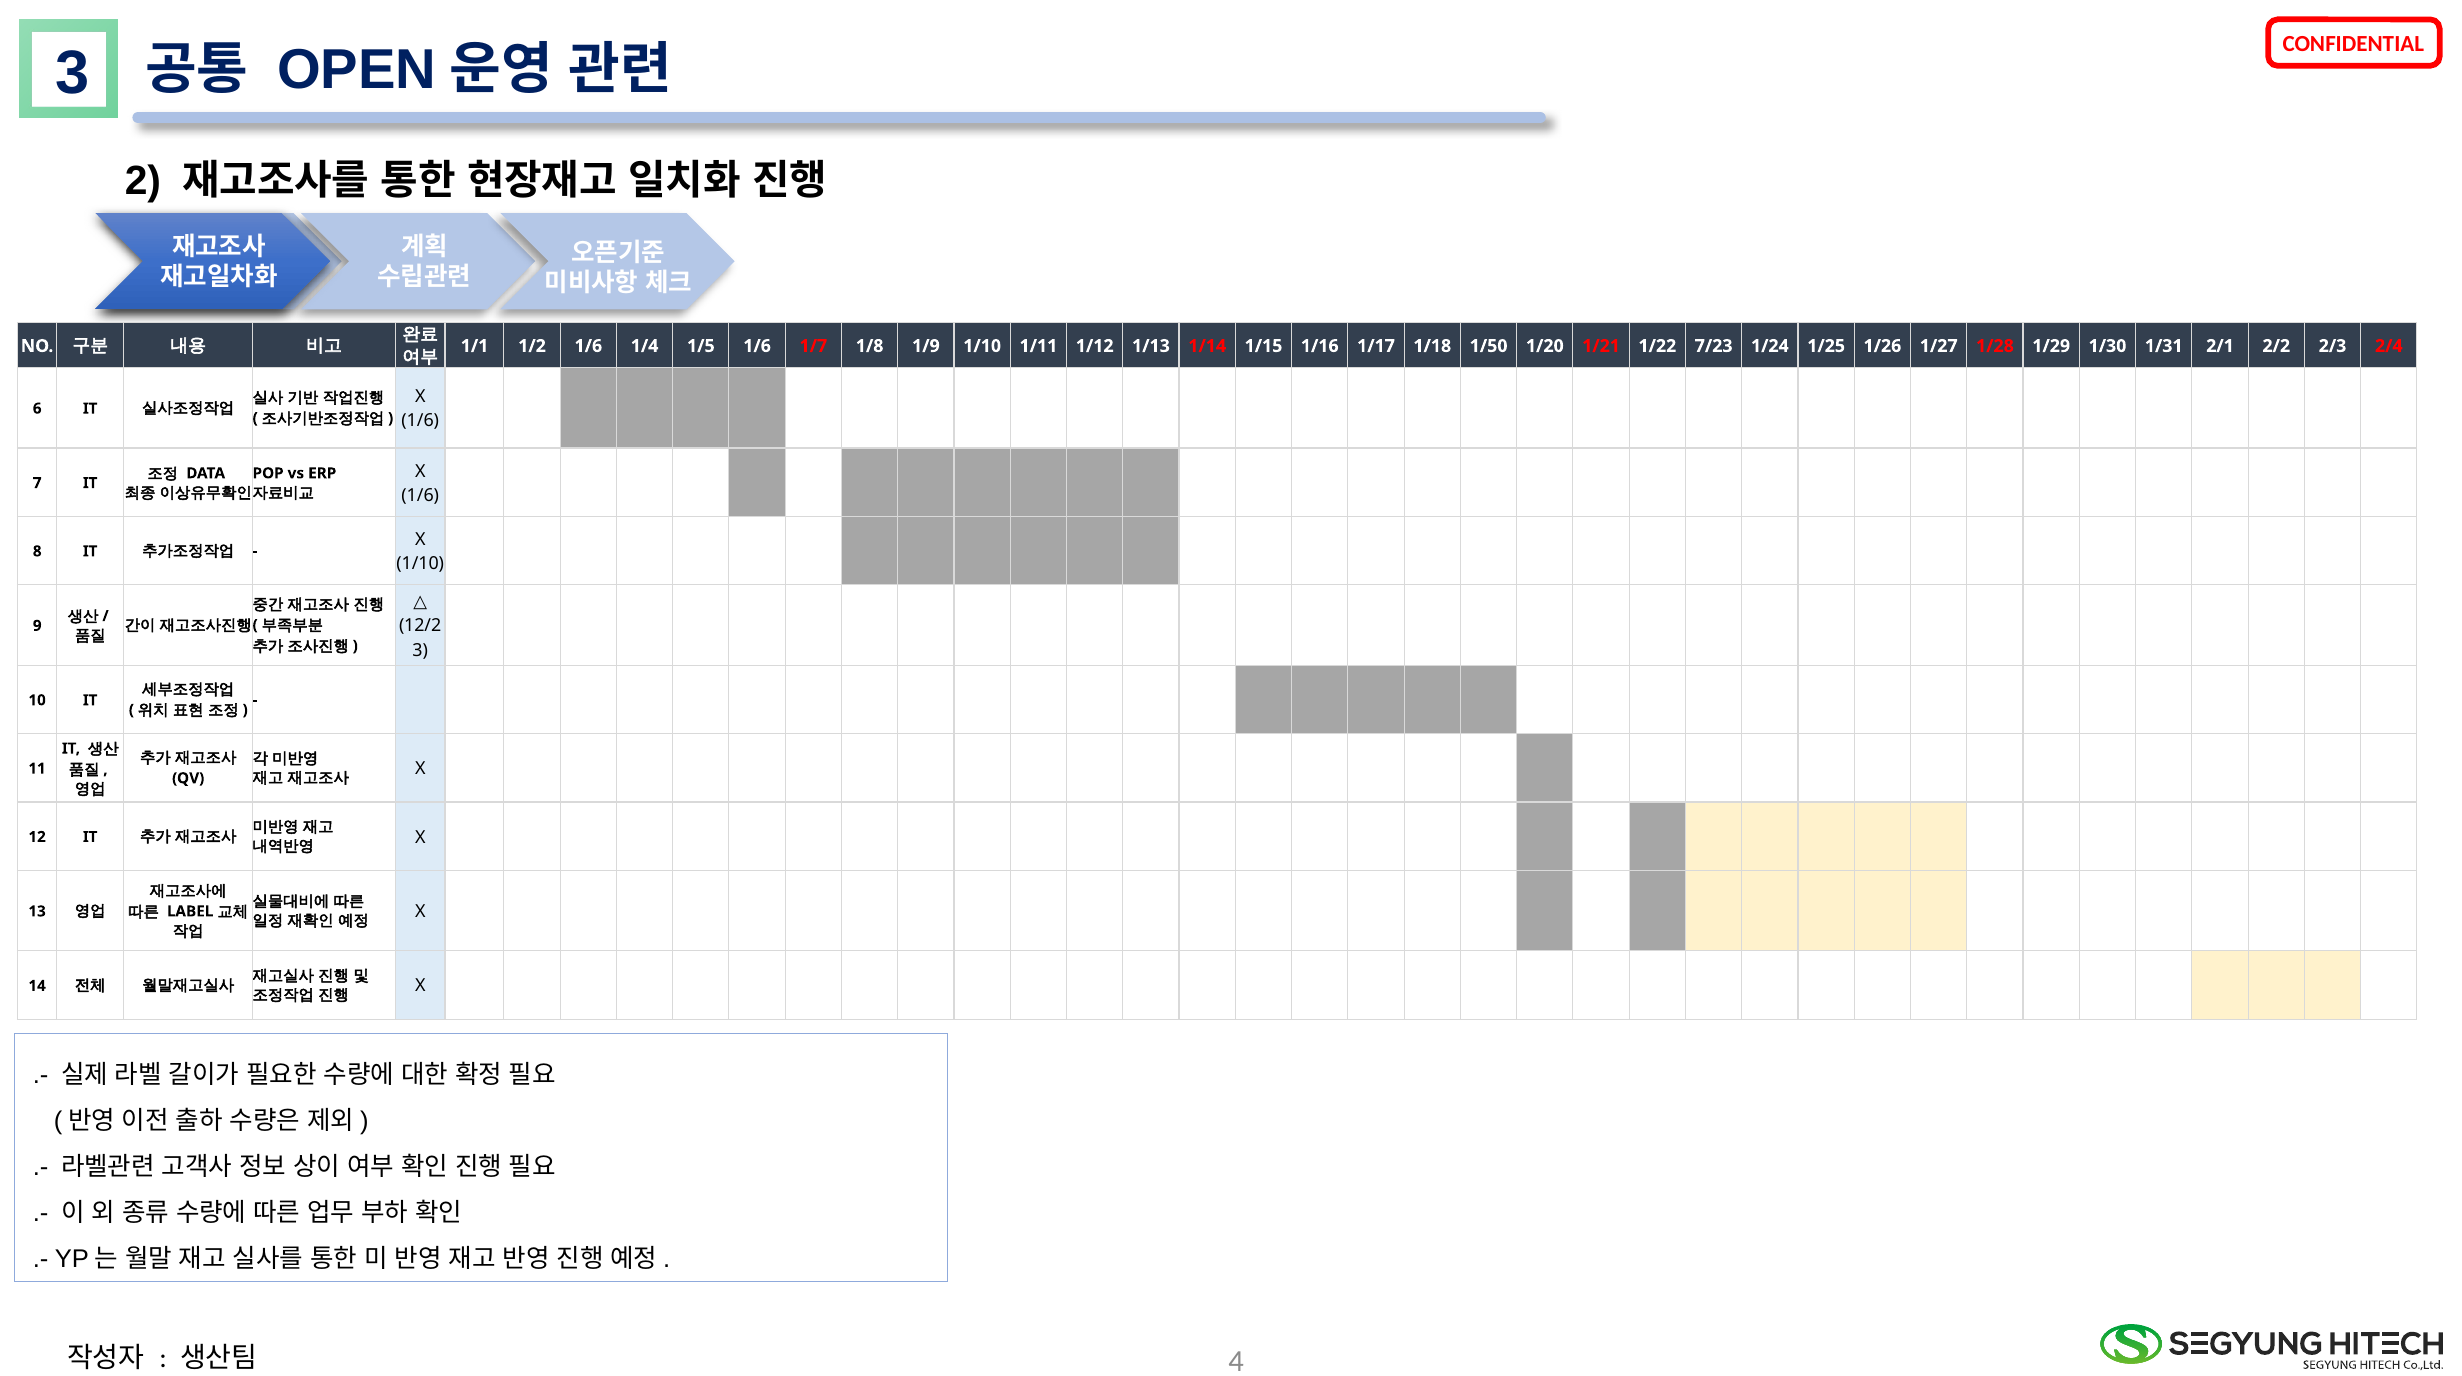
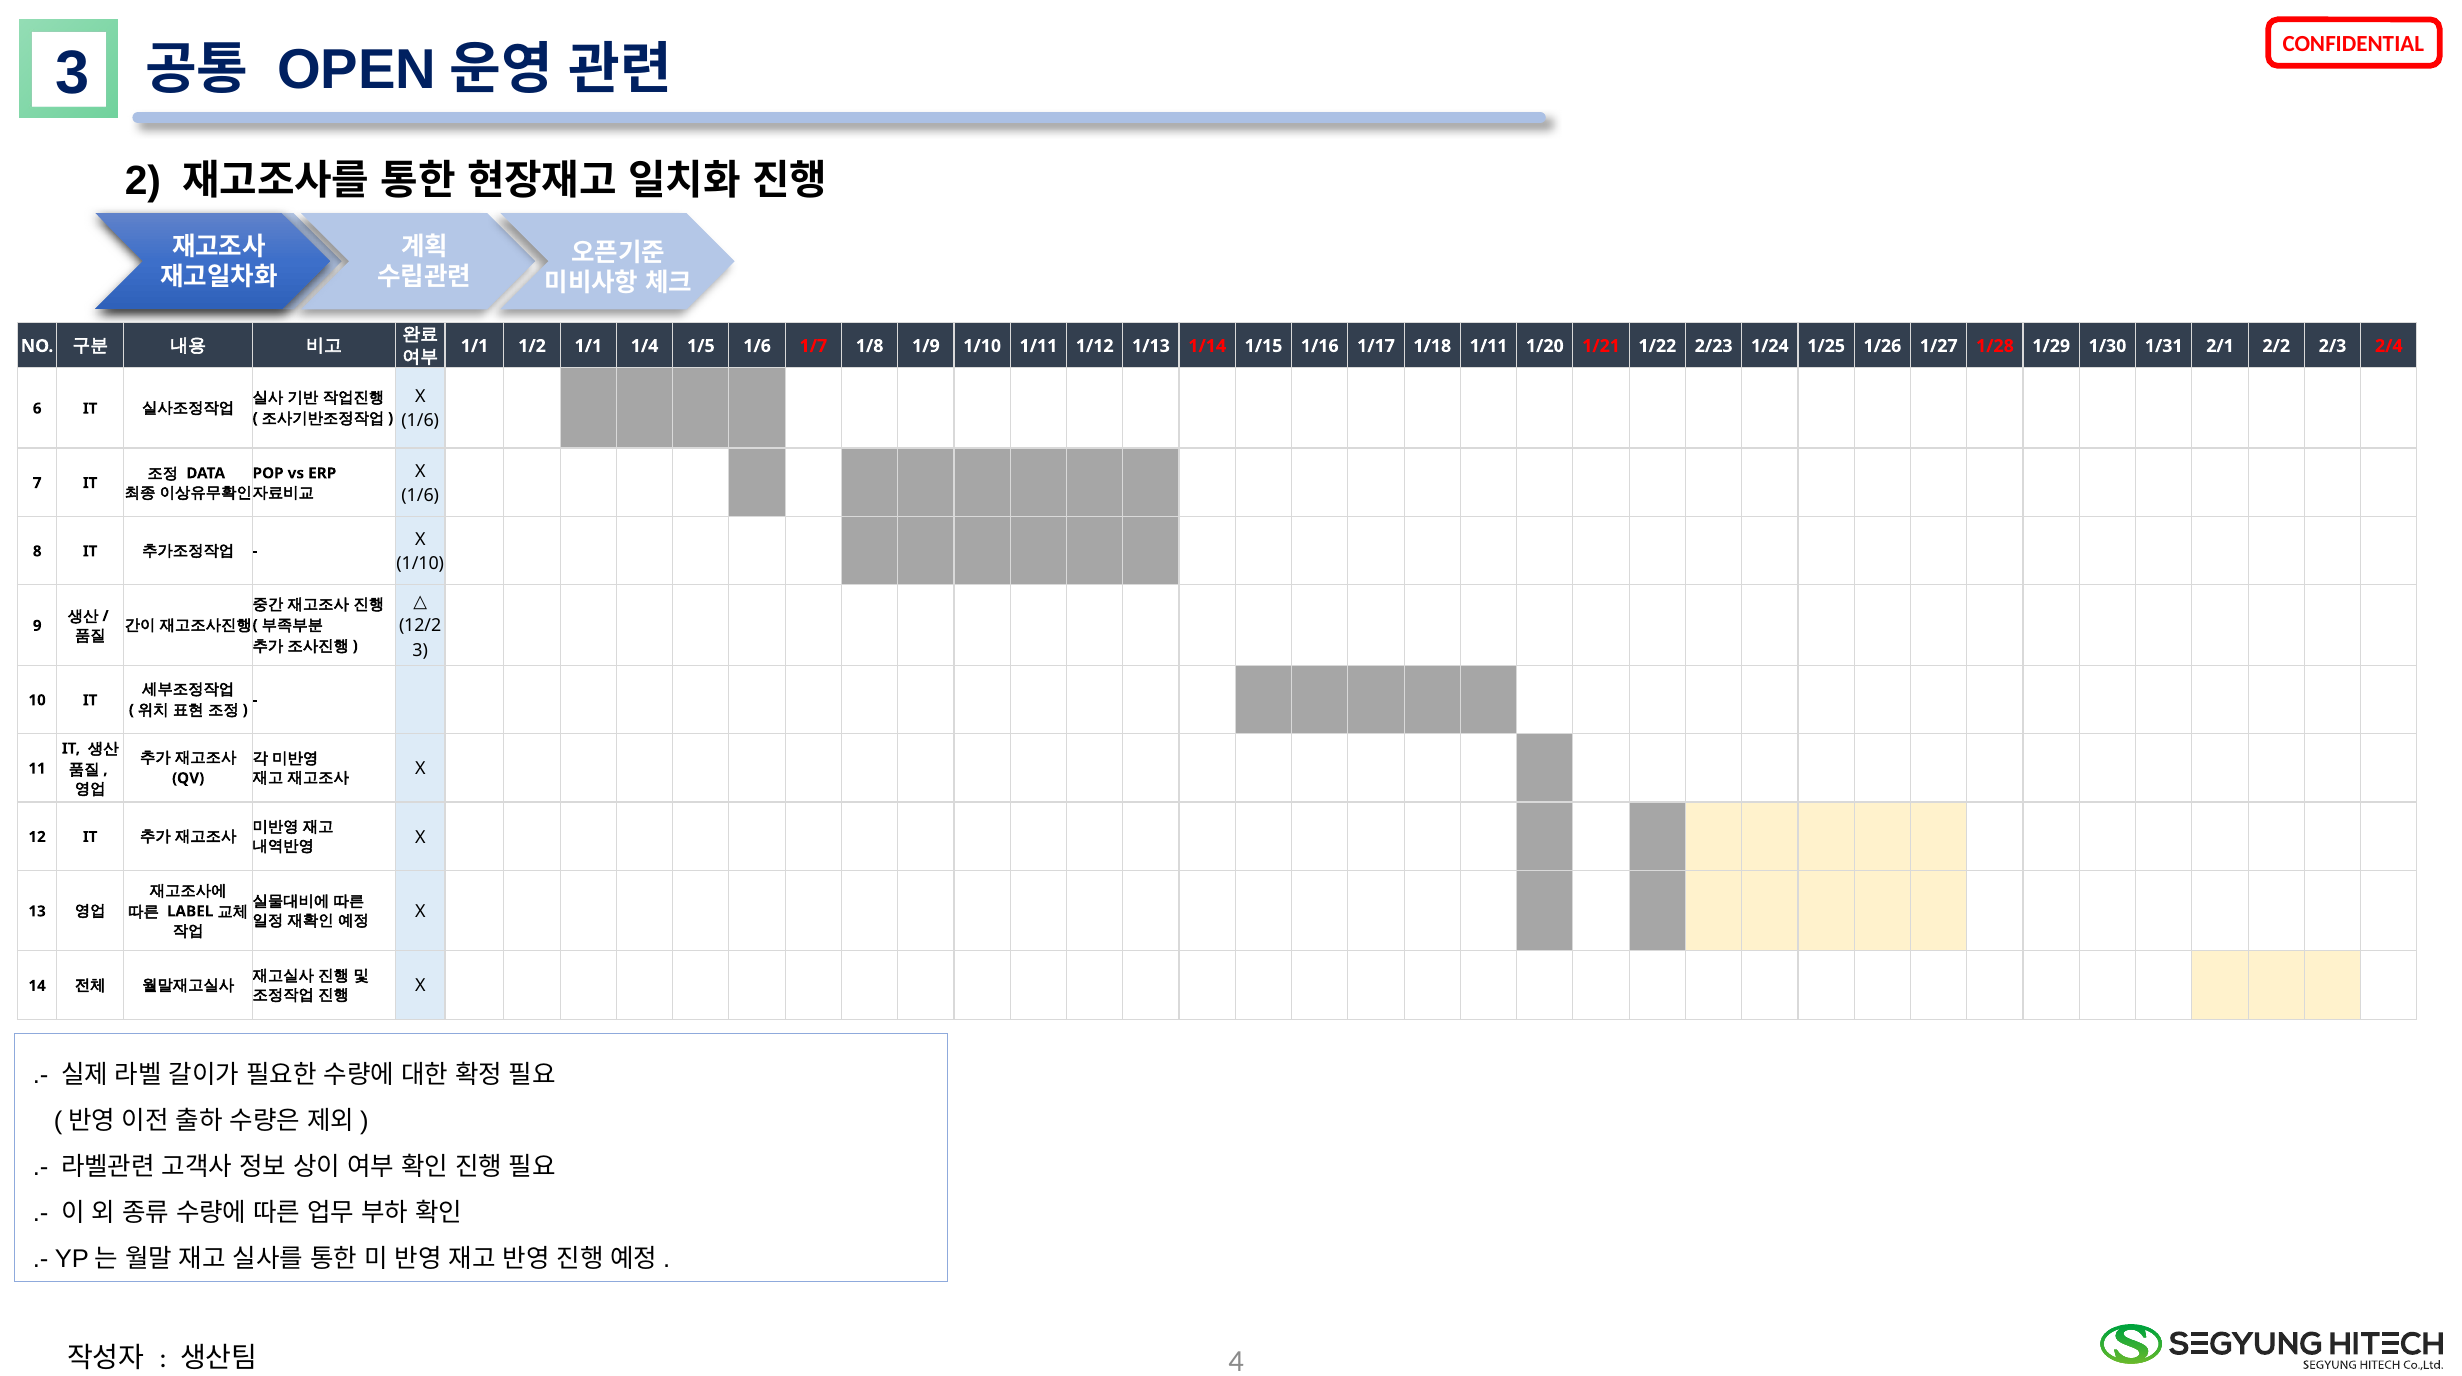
1/2 1/6: 1/6 -> 1/1 (588, 346)
1/18 1/50: 1/50 -> 1/11 (1489, 346)
7/23: 7/23 -> 2/23 (1714, 346)
